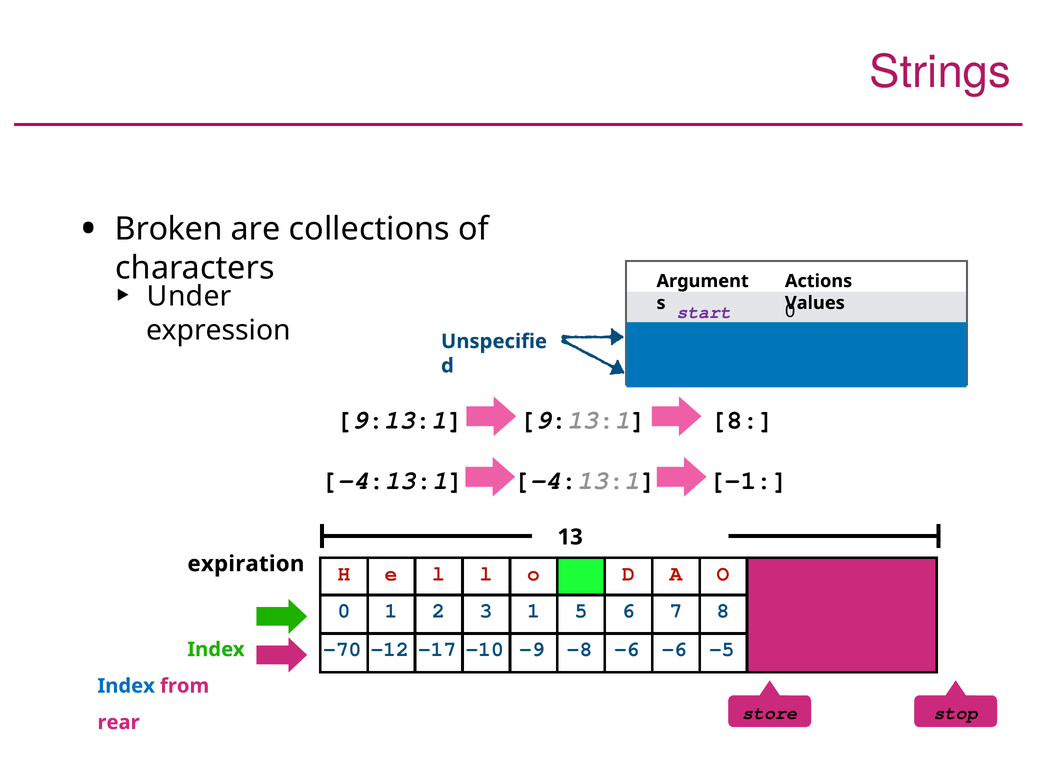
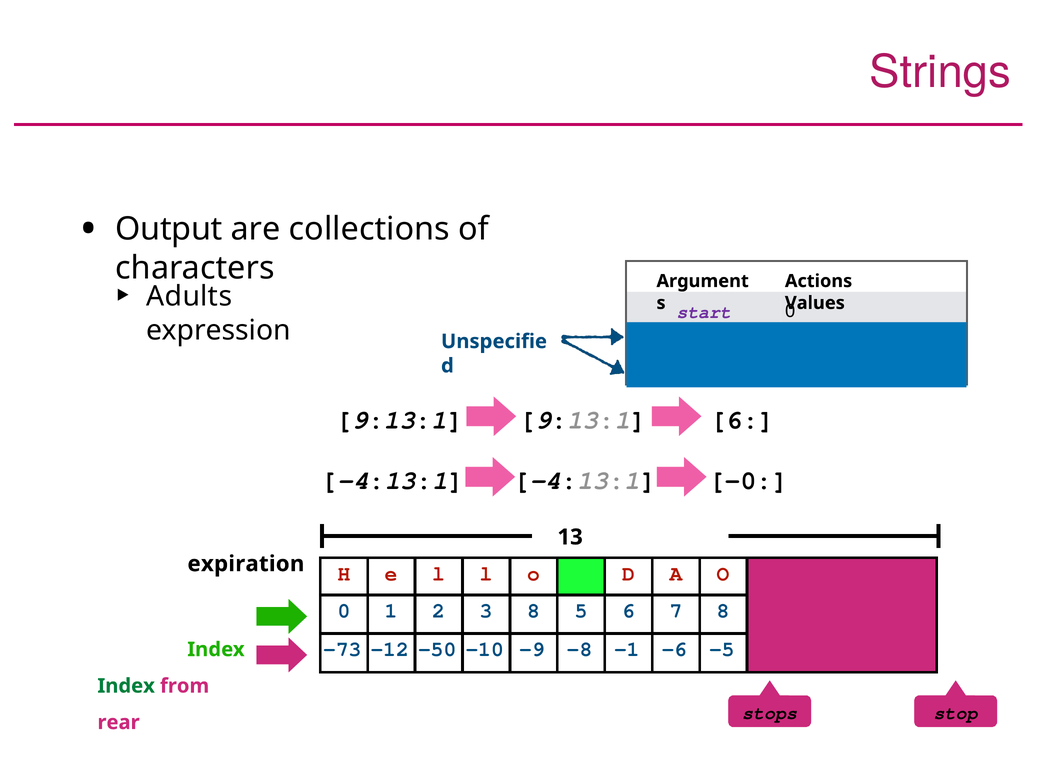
Broken: Broken -> Output (169, 229)
Under: Under -> Adults (189, 296)
9:13:1 8: 8 -> 6 (743, 420)
-4:13:1 -1: -1 -> -0 (749, 481)
3 1: 1 -> 8 (534, 610)
-70: -70 -> -73 (342, 649)
-17: -17 -> -50 (437, 649)
-8 -6: -6 -> -1 (627, 649)
Index colour: blue -> green (126, 686)
store: store -> stops (770, 713)
